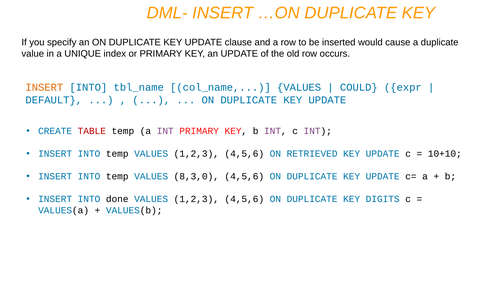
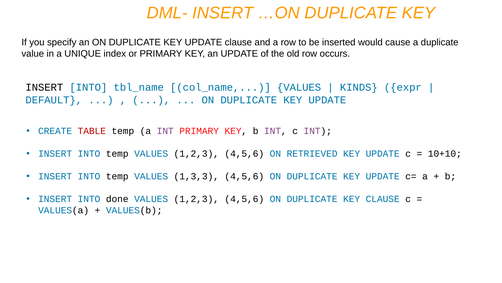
INSERT colour: orange -> black (44, 87)
COULD: COULD -> KINDS (359, 87)
8,3,0: 8,3,0 -> 1,3,3 (196, 176)
KEY DIGITS: DIGITS -> CLAUSE (383, 199)
